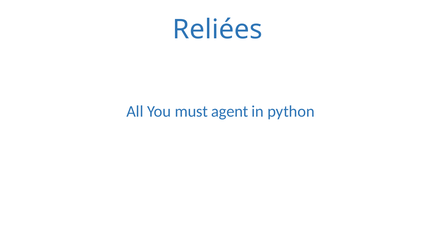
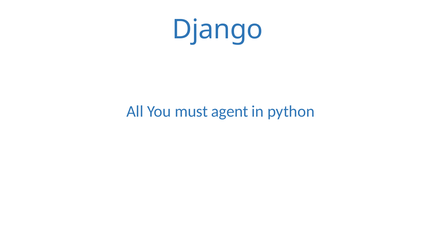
Reliées: Reliées -> Django (218, 30)
